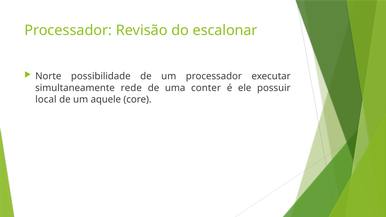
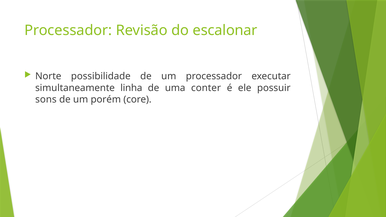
rede: rede -> linha (131, 88)
local: local -> sons (46, 99)
aquele: aquele -> porém (106, 99)
